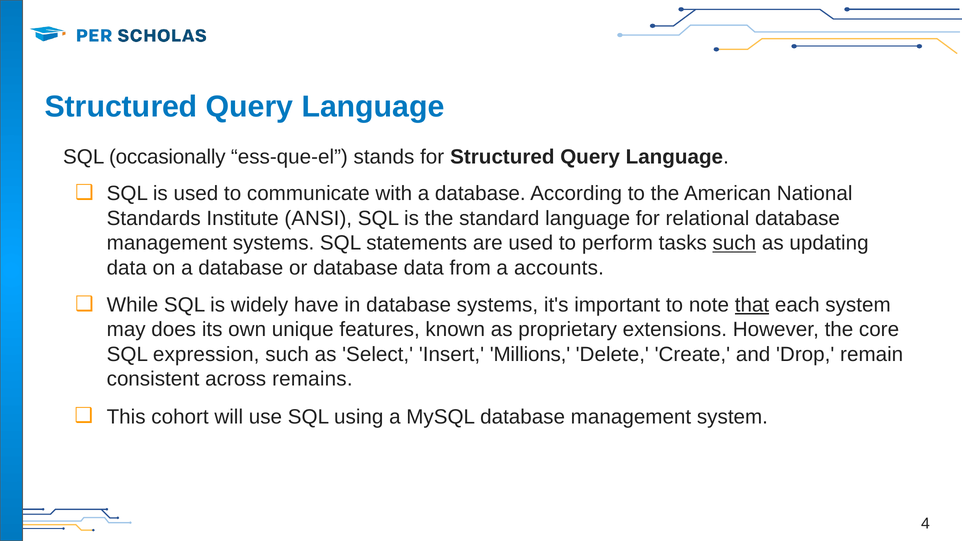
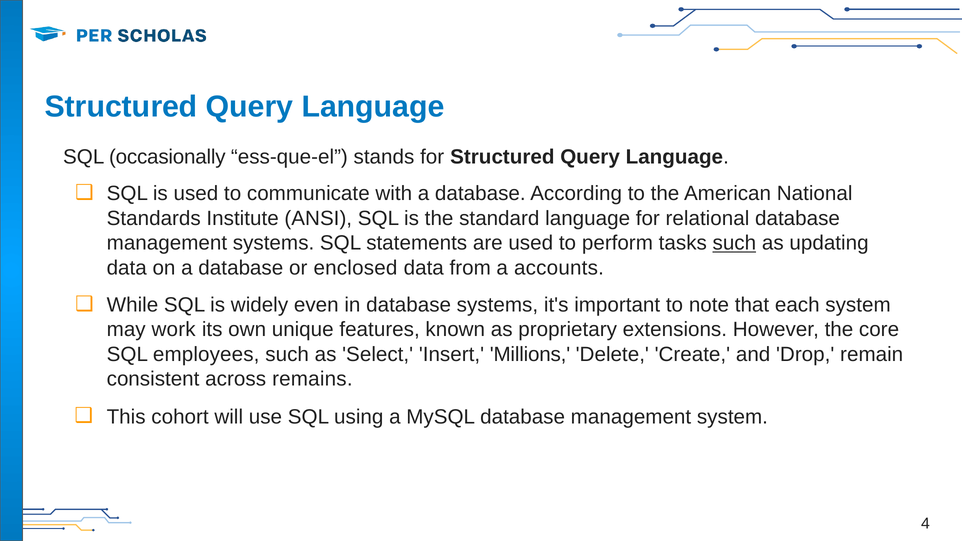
or database: database -> enclosed (355, 268)
have: have -> even (316, 305)
that underline: present -> none (752, 305)
does: does -> work (174, 330)
expression: expression -> employees (206, 354)
